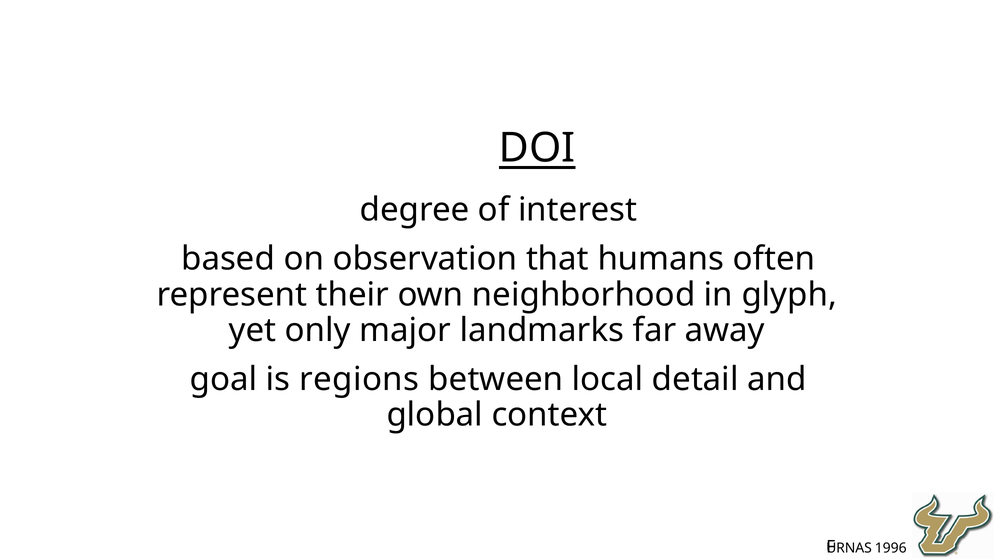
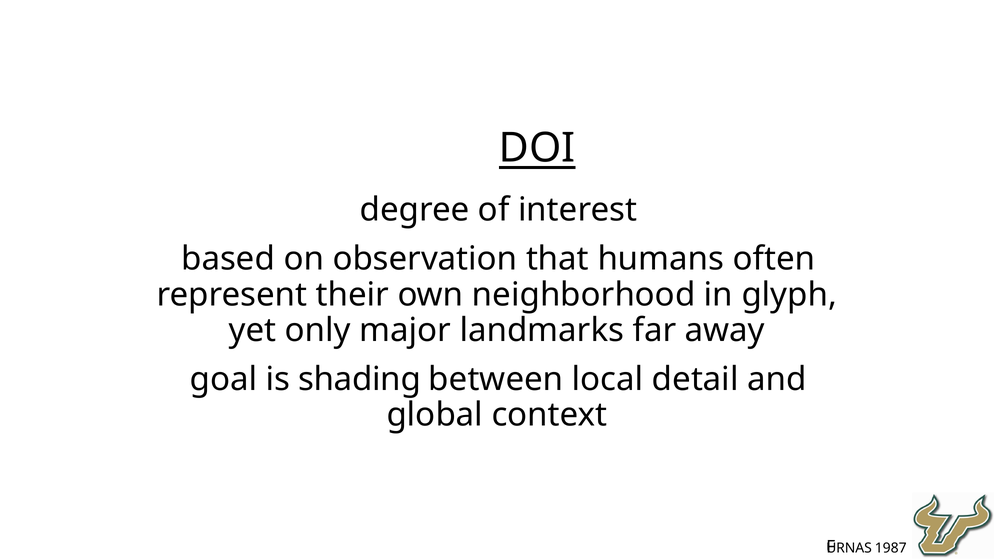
regions: regions -> shading (360, 379)
1996: 1996 -> 1987 (891, 548)
